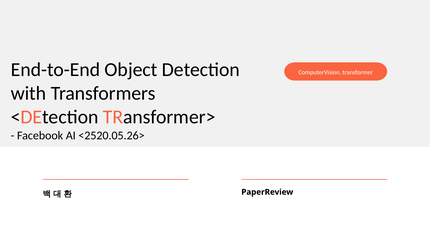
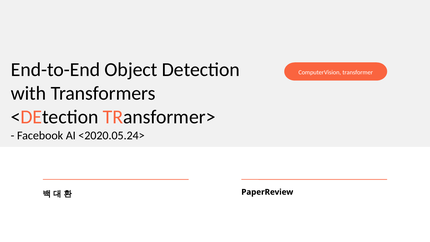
<2520.05.26>: <2520.05.26> -> <2020.05.24> (112, 135)
